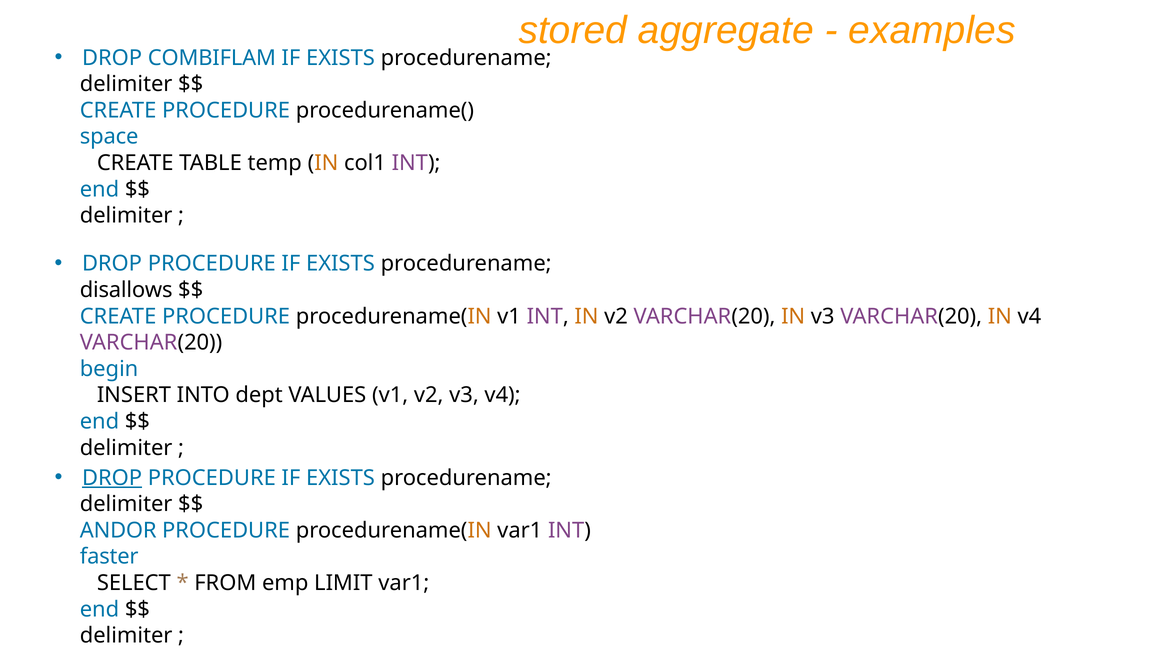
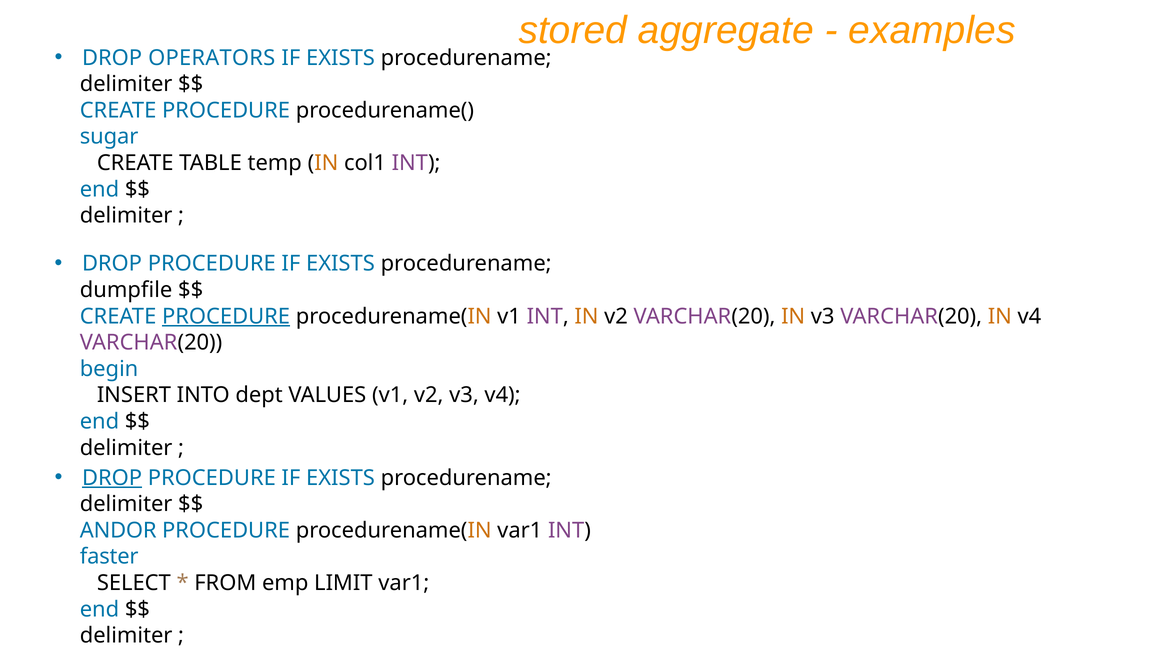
COMBIFLAM: COMBIFLAM -> OPERATORS (212, 58)
space: space -> sugar (109, 137)
disallows: disallows -> dumpfile (126, 290)
PROCEDURE underline: none -> present (226, 317)
